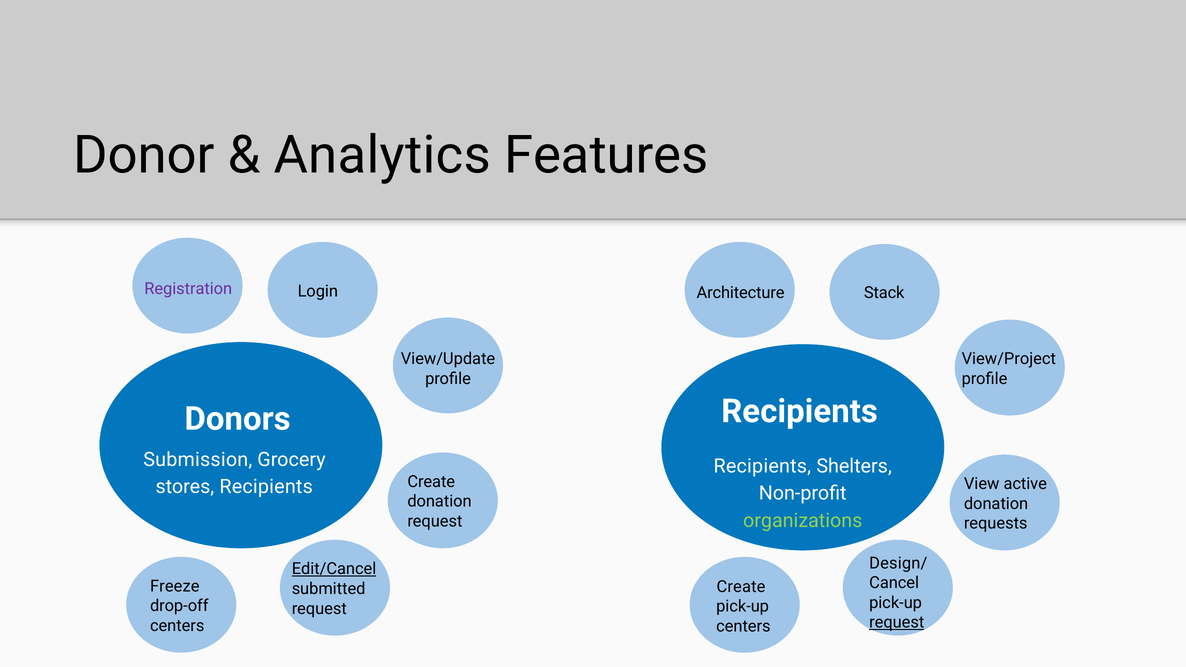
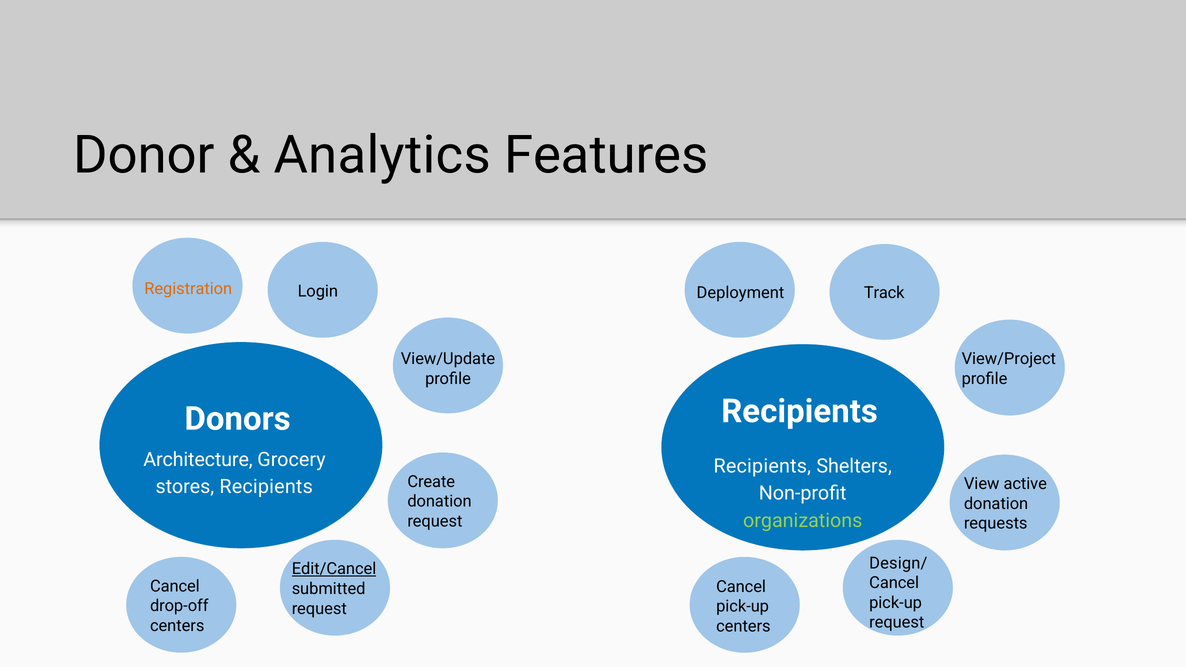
Registration colour: purple -> orange (188, 289)
Stack: Stack -> Track (884, 293)
Architecture: Architecture -> Deployment (740, 293)
Submission: Submission -> Architecture (198, 460)
Freeze: Freeze -> Cancel (175, 586)
Create: Create -> Cancel (741, 587)
request underline: present -> none (897, 623)
